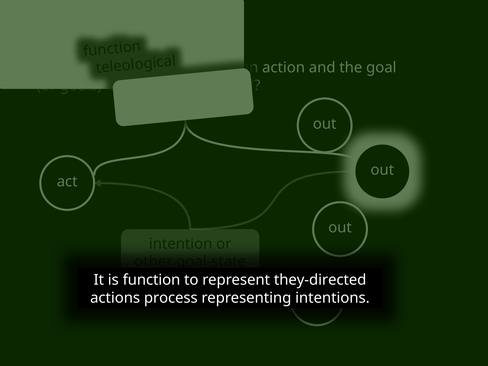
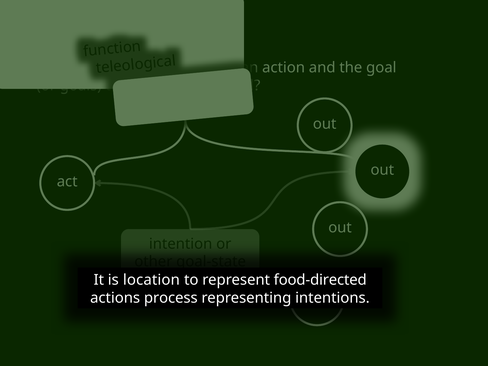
is function: function -> location (151, 280)
they-directed: they-directed -> food-directed (320, 280)
